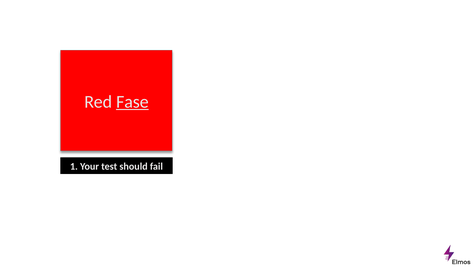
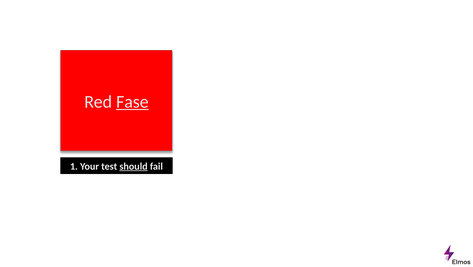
should underline: none -> present (134, 166)
